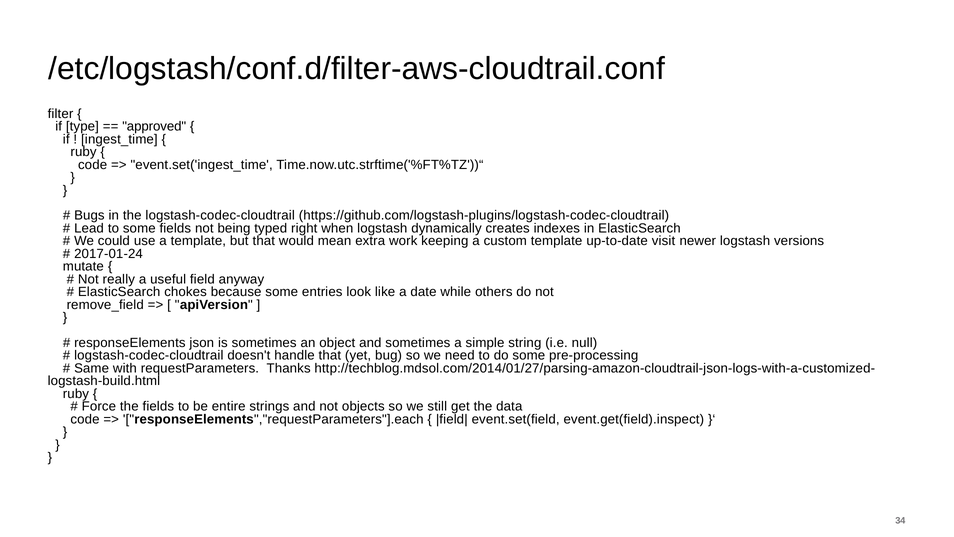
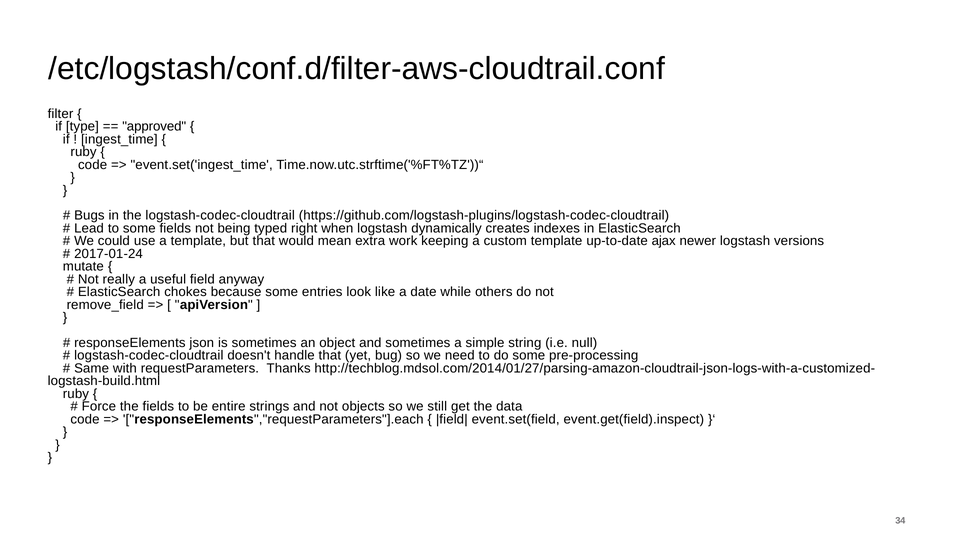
visit: visit -> ajax (664, 241)
